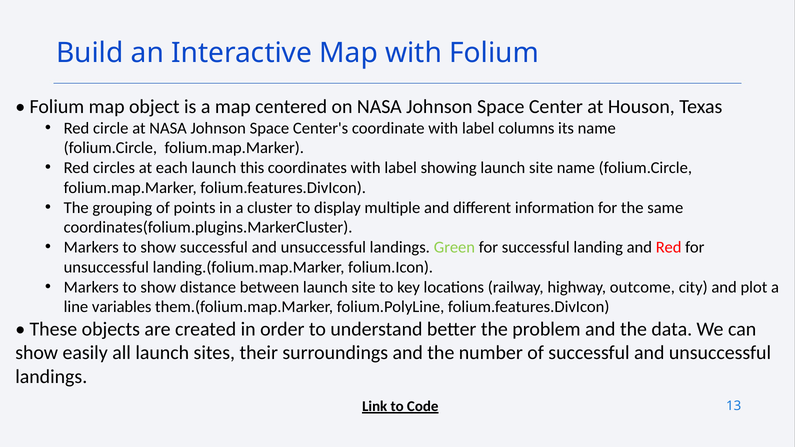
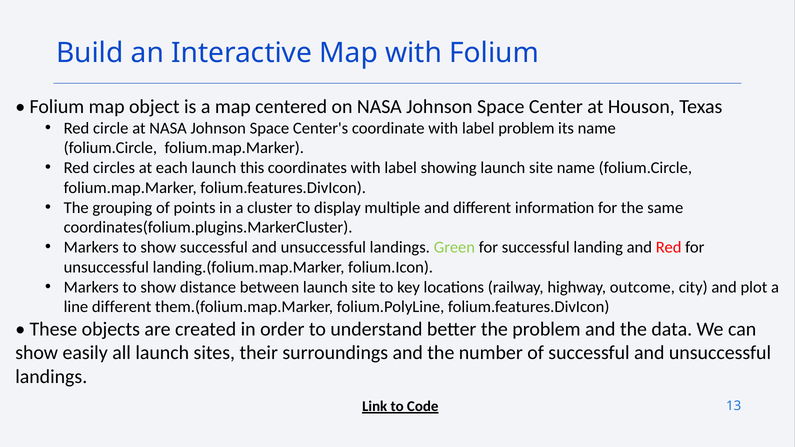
label columns: columns -> problem (526, 128)
line variables: variables -> different (122, 307)
